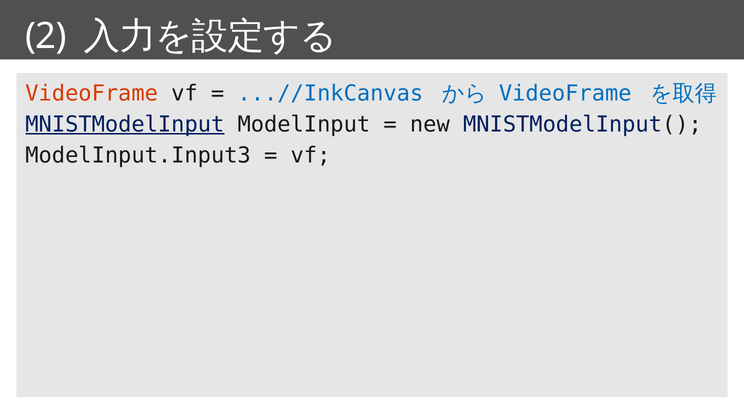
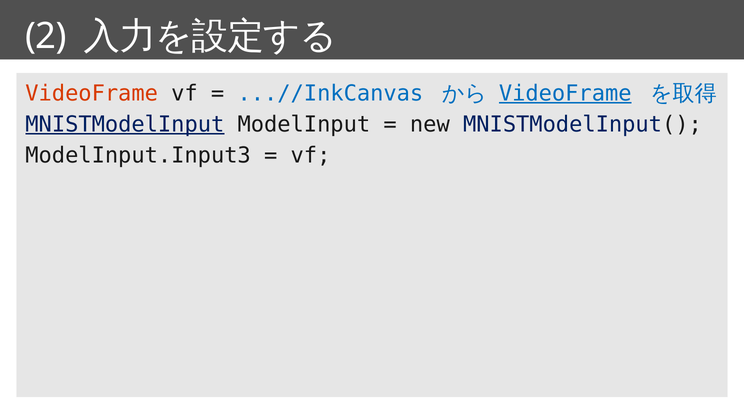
VideoFrame underline: none -> present (565, 93)
